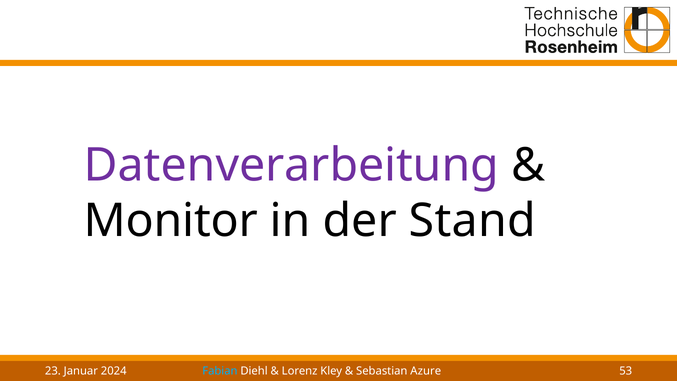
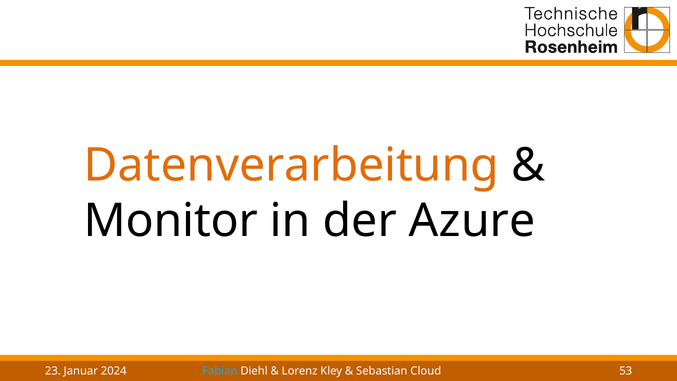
Datenverarbeitung colour: purple -> orange (291, 165)
Stand: Stand -> Azure (472, 221)
Azure: Azure -> Cloud (426, 371)
